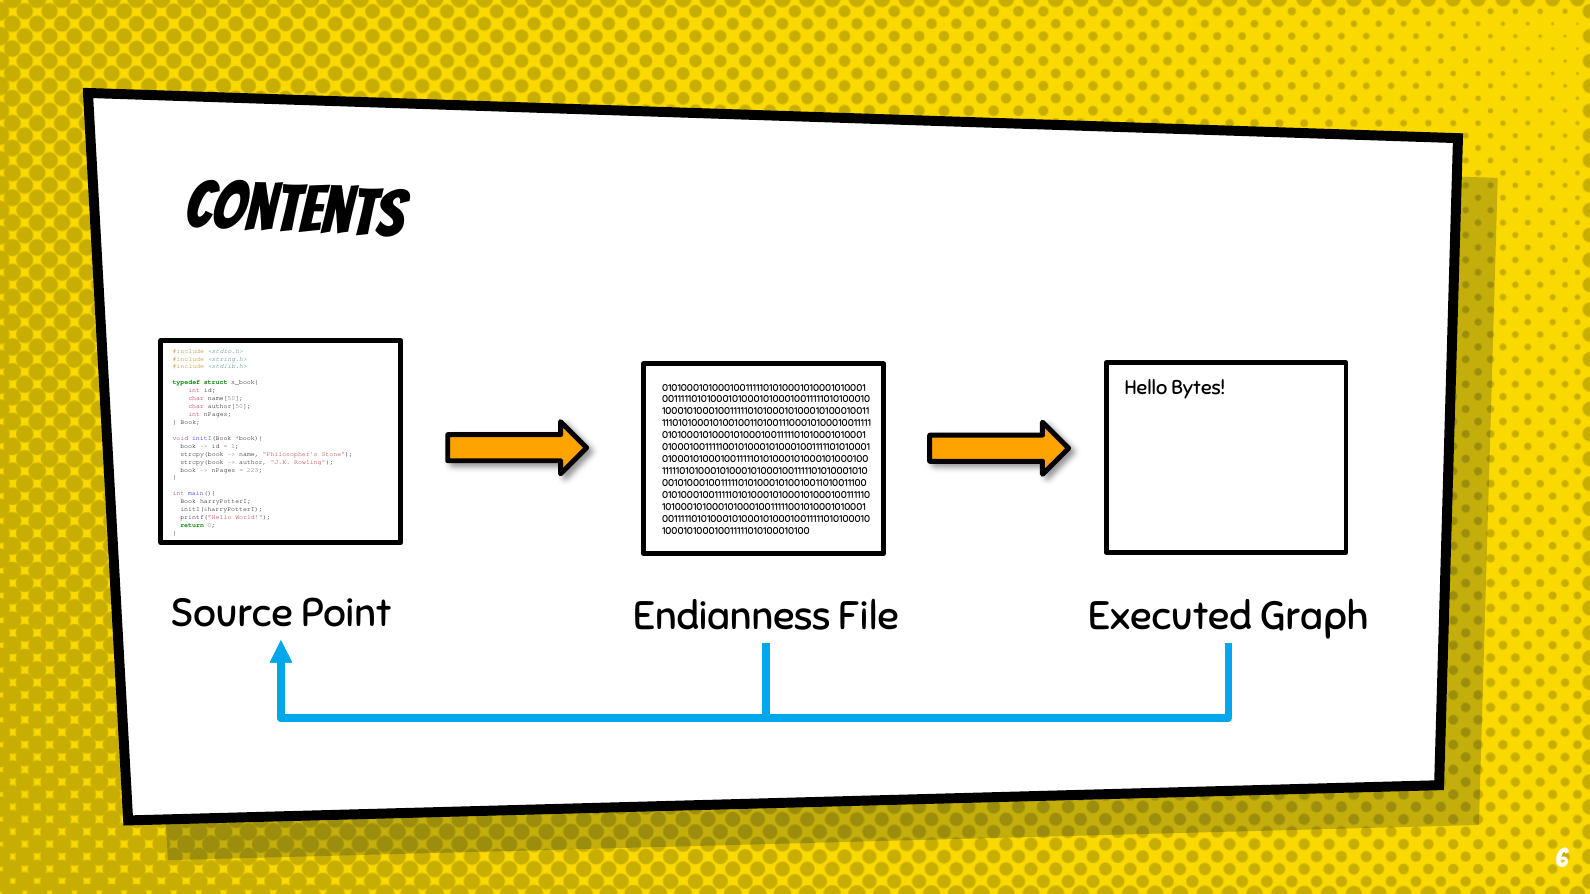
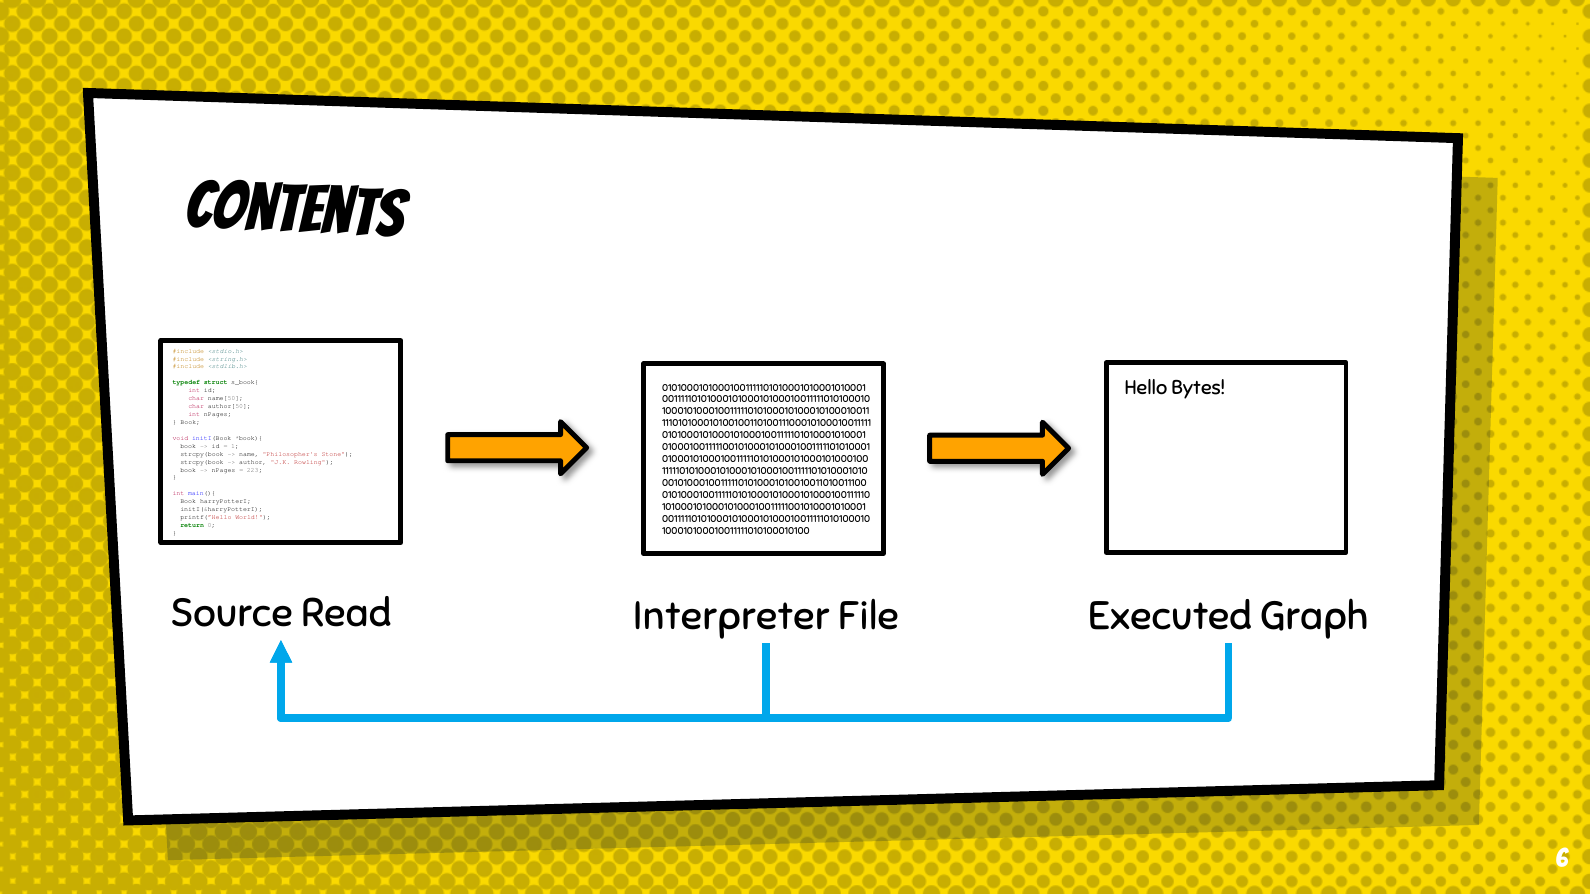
Point: Point -> Read (346, 613)
Endianness: Endianness -> Interpreter (731, 616)
